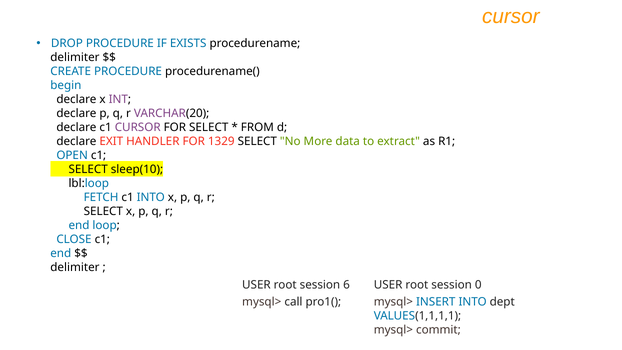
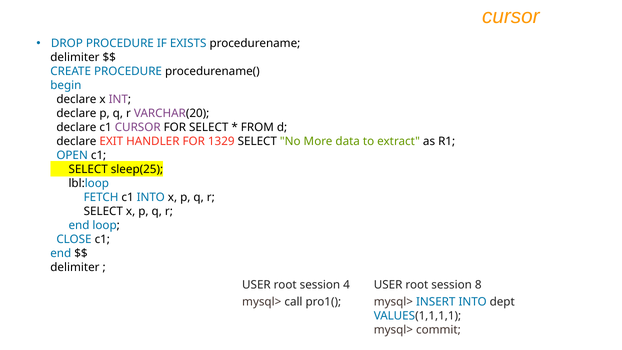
sleep(10: sleep(10 -> sleep(25 (137, 169)
6: 6 -> 4 (347, 285)
0: 0 -> 8 (478, 285)
